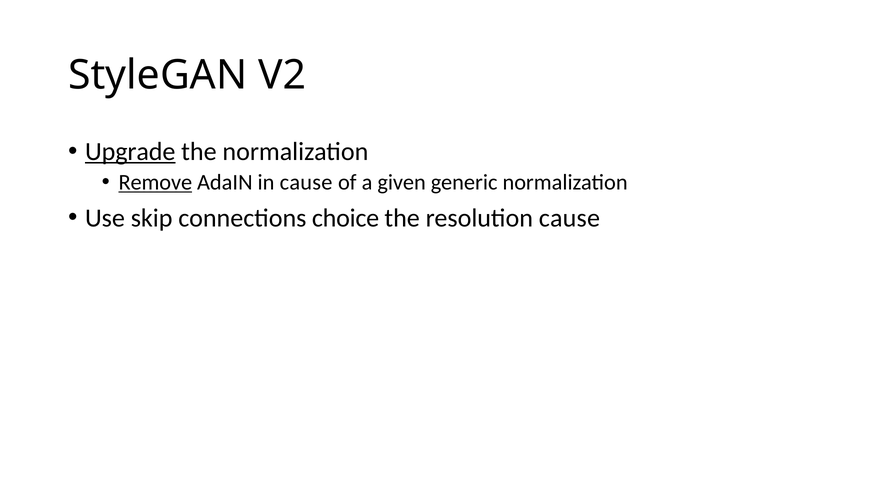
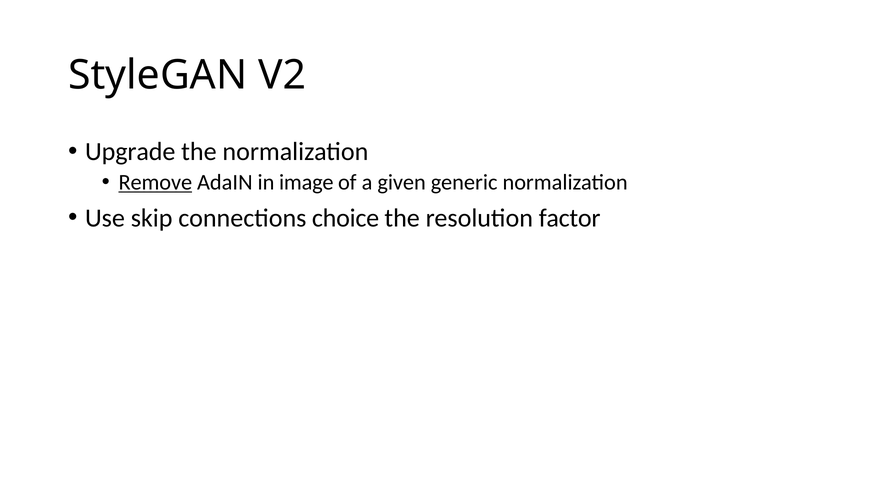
Upgrade underline: present -> none (130, 151)
in cause: cause -> image (306, 182)
resolution cause: cause -> factor (570, 218)
